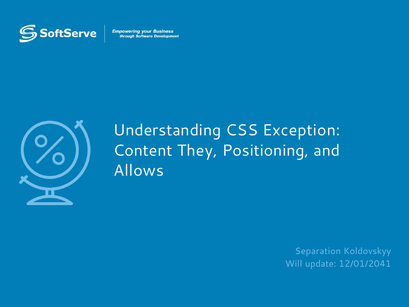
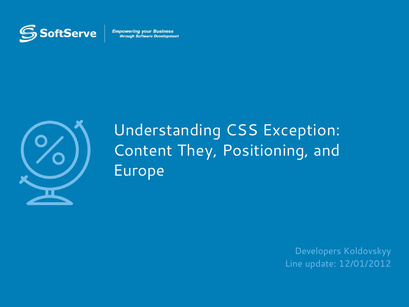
Allows: Allows -> Europe (139, 171)
Separation: Separation -> Developers (318, 251)
Will: Will -> Line (294, 264)
12/01/2041: 12/01/2041 -> 12/01/2012 (365, 264)
